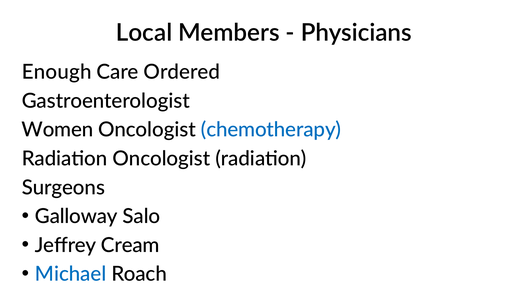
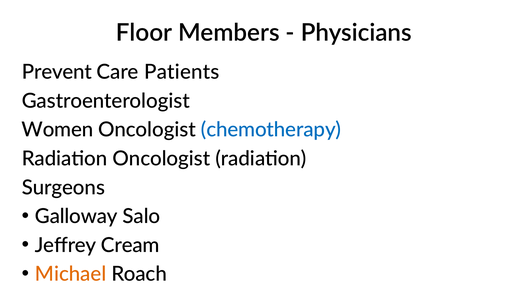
Local: Local -> Floor (144, 33)
Enough: Enough -> Prevent (57, 72)
Ordered: Ordered -> Patients (182, 72)
Michael colour: blue -> orange (71, 274)
